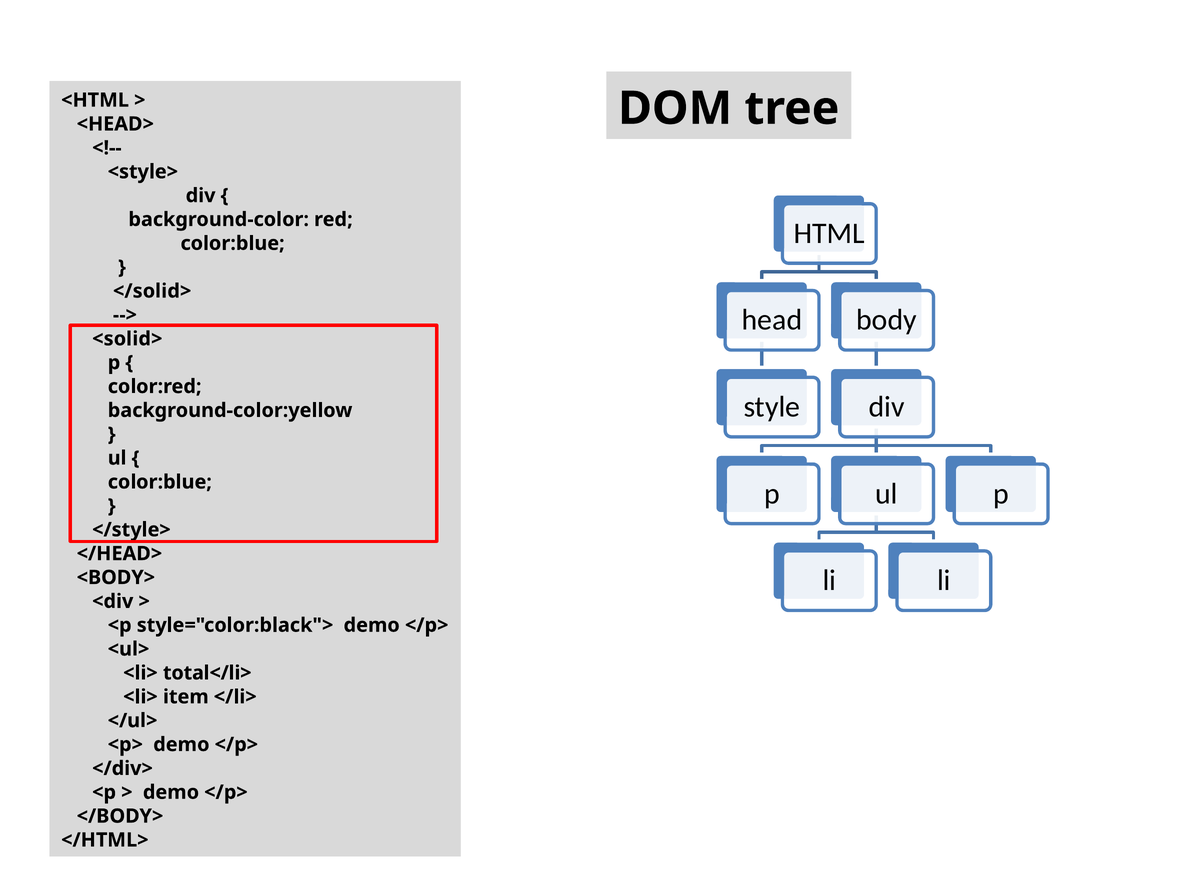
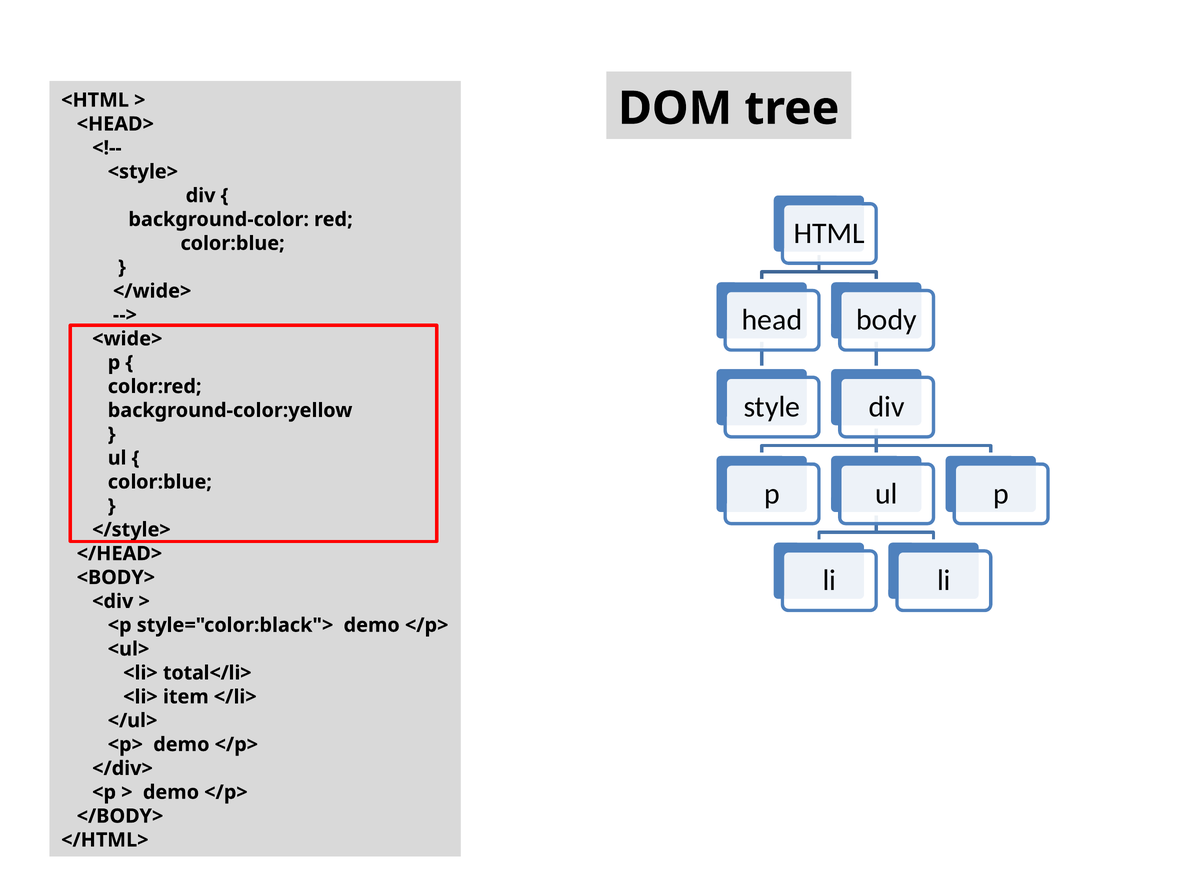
</solid>: </solid> -> </wide> (152, 291)
<solid>: <solid> -> <wide> (127, 339)
